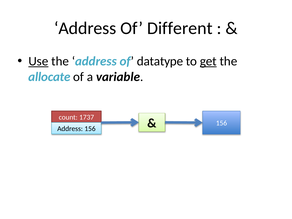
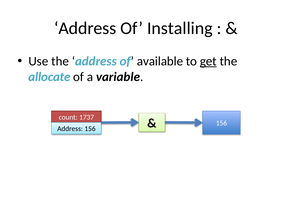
Different: Different -> Installing (180, 28)
Use underline: present -> none (38, 61)
datatype: datatype -> available (160, 61)
